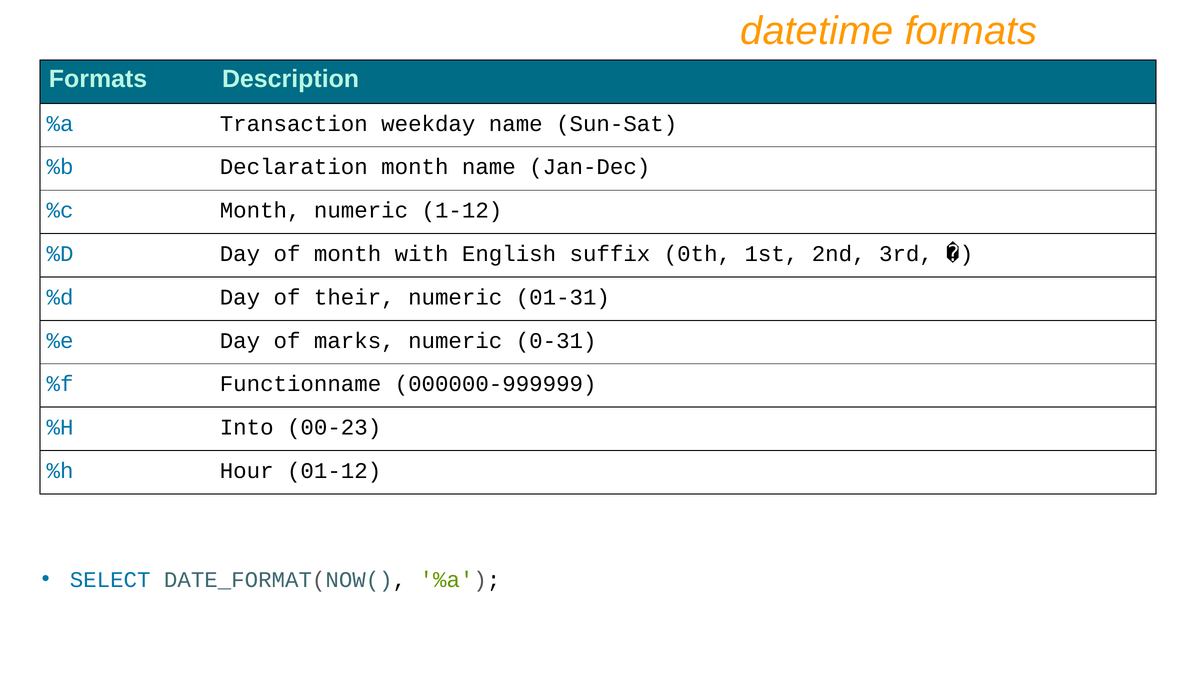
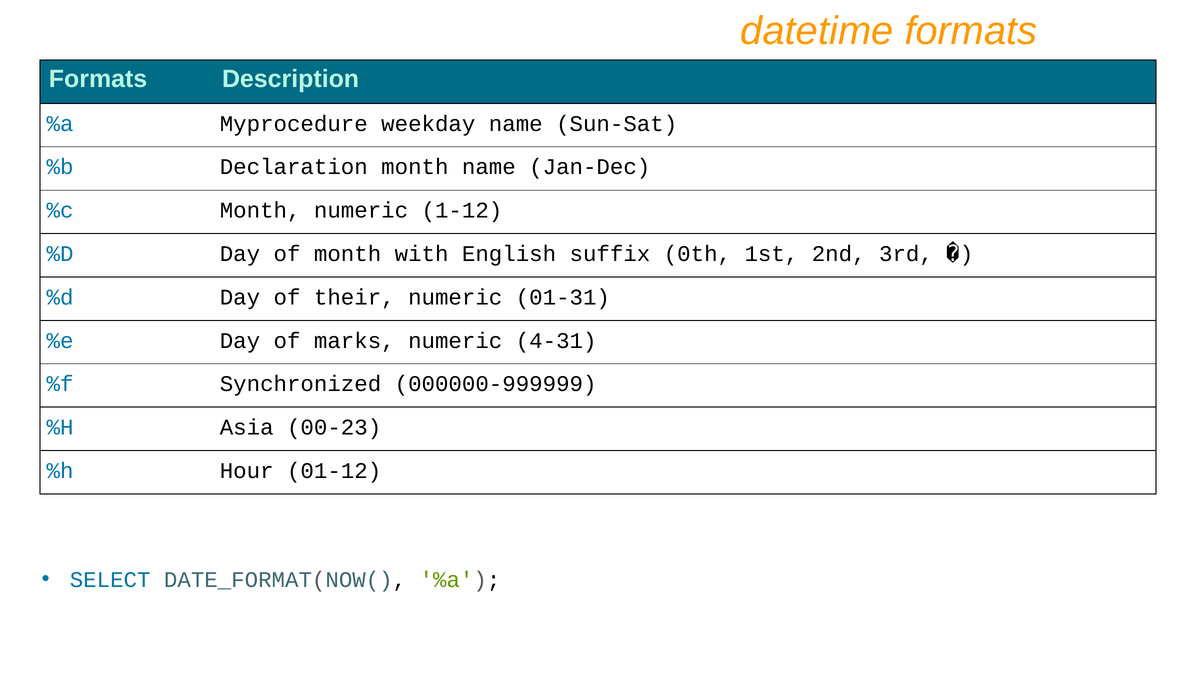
Transaction: Transaction -> Myprocedure (294, 124)
0-31: 0-31 -> 4-31 (556, 340)
Functionname: Functionname -> Synchronized (300, 384)
Into: Into -> Asia (247, 427)
